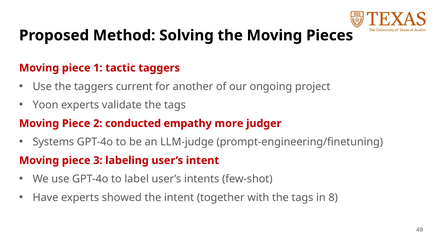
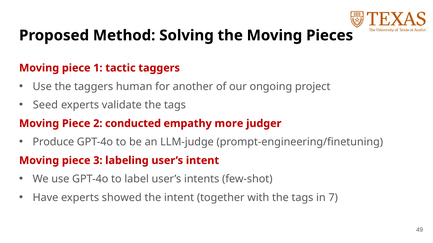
current: current -> human (134, 87)
Yoon: Yoon -> Seed (45, 105)
Systems: Systems -> Produce (53, 142)
8: 8 -> 7 (333, 198)
